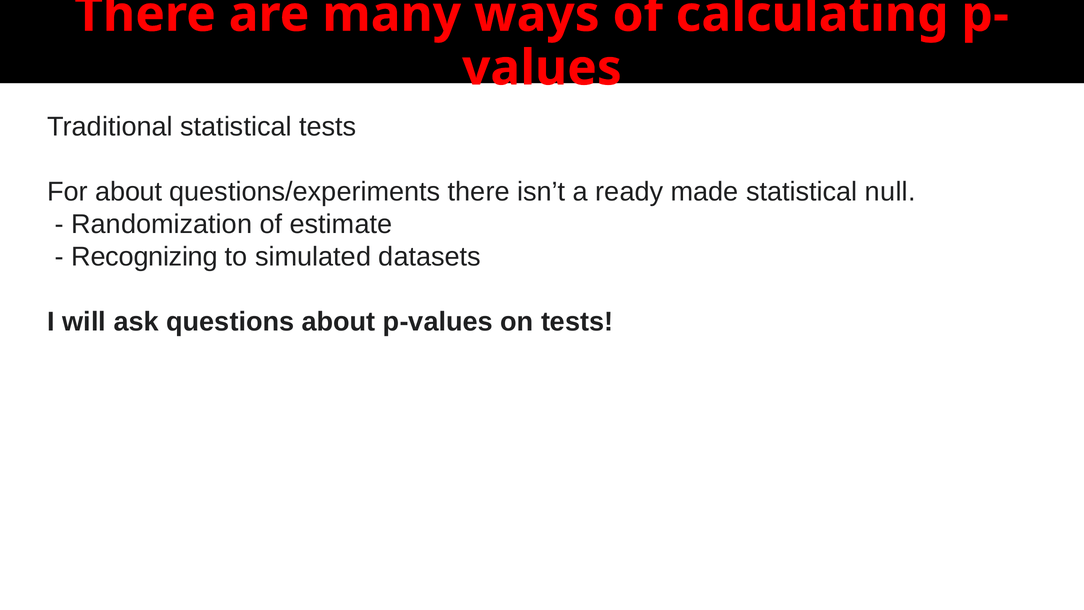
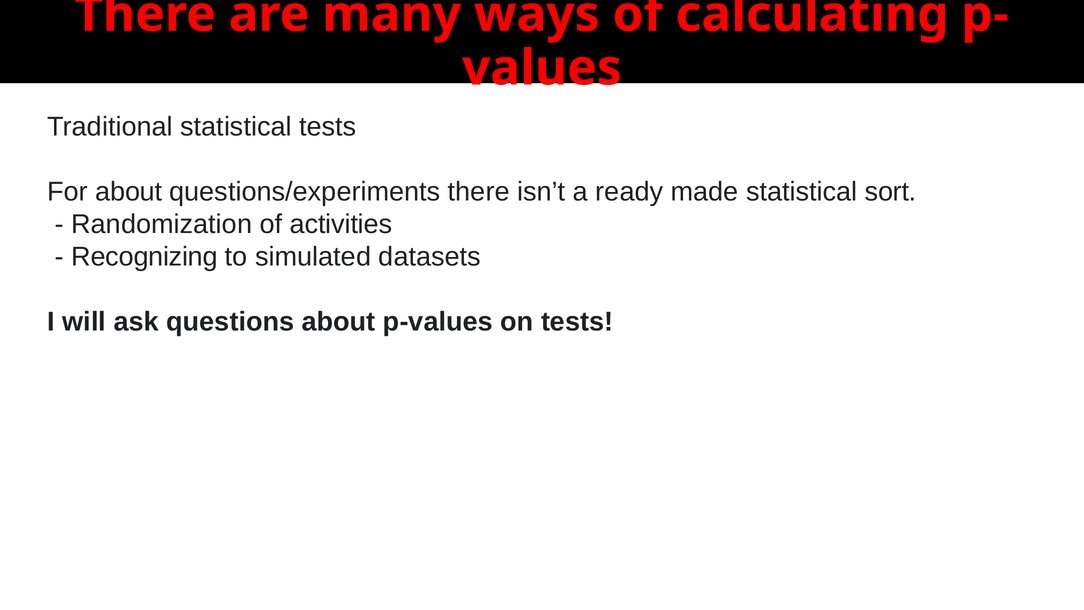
null: null -> sort (891, 192)
estimate: estimate -> activities (341, 224)
